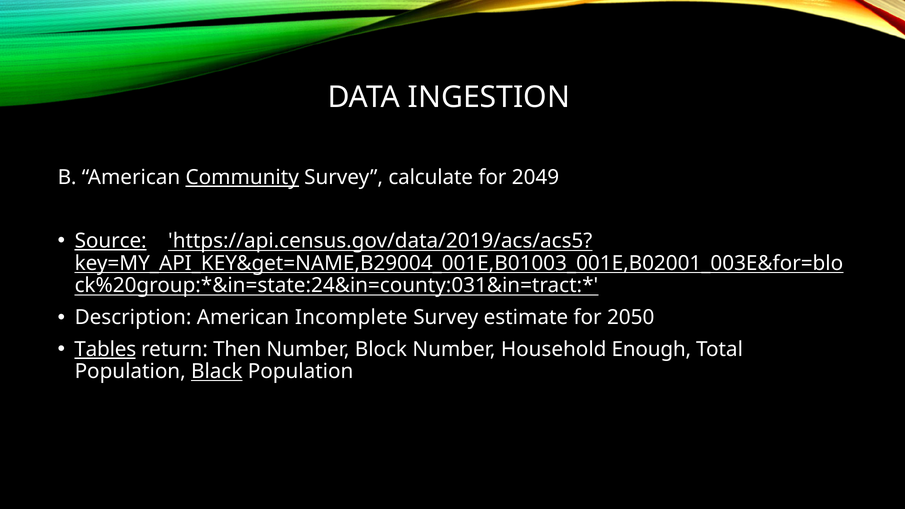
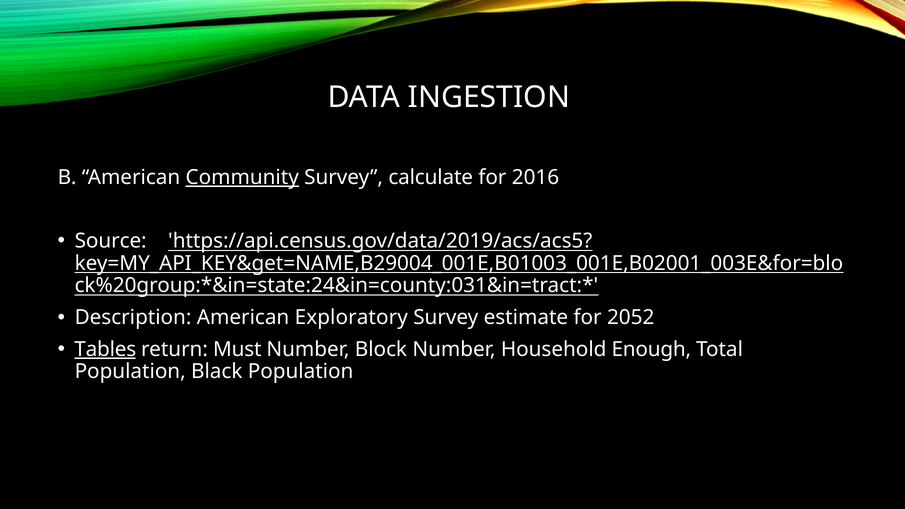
2049: 2049 -> 2016 (535, 177)
Source underline: present -> none (111, 241)
Incomplete: Incomplete -> Exploratory (351, 317)
2050: 2050 -> 2052 (631, 317)
Then: Then -> Must (237, 349)
Black underline: present -> none (217, 372)
